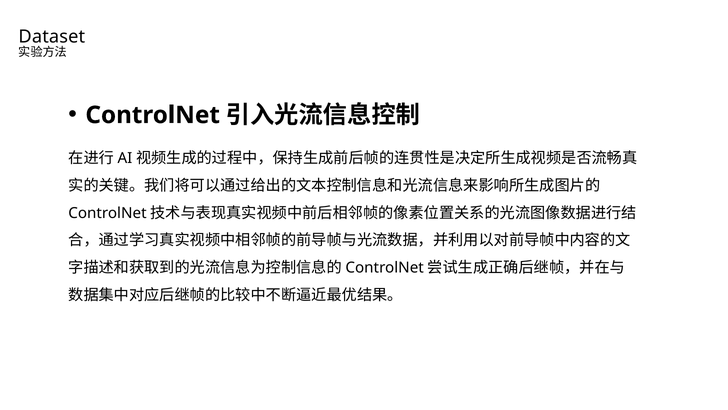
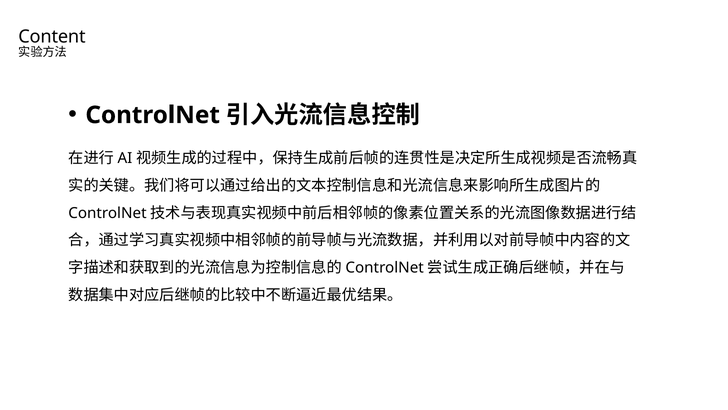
Dataset: Dataset -> Content (52, 36)
